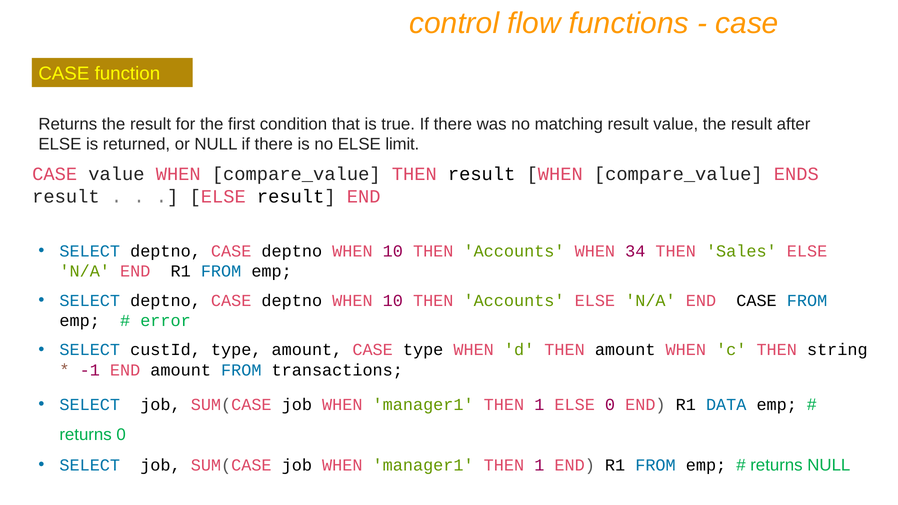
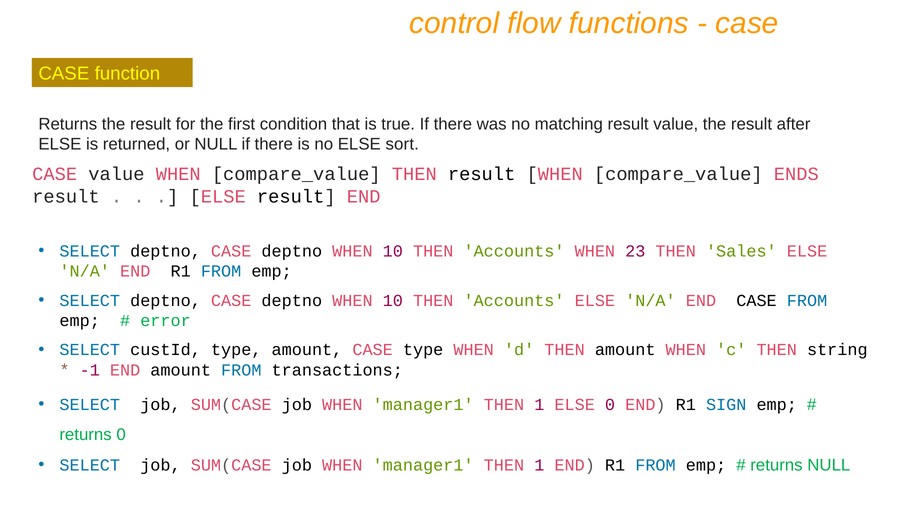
limit: limit -> sort (402, 144)
34: 34 -> 23 (635, 251)
DATA: DATA -> SIGN (726, 405)
